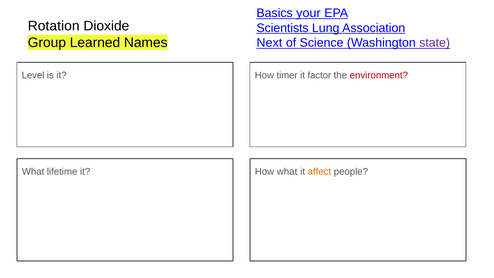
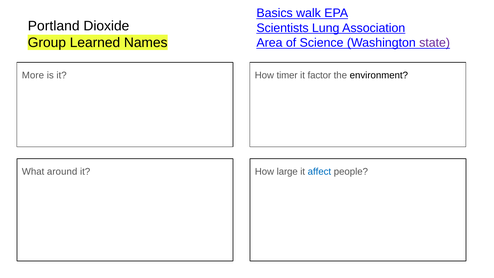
your: your -> walk (309, 13)
Rotation: Rotation -> Portland (54, 26)
Next: Next -> Area (269, 43)
Level: Level -> More (33, 75)
environment colour: red -> black (379, 75)
lifetime: lifetime -> around (62, 172)
How what: what -> large (287, 172)
affect colour: orange -> blue (319, 172)
